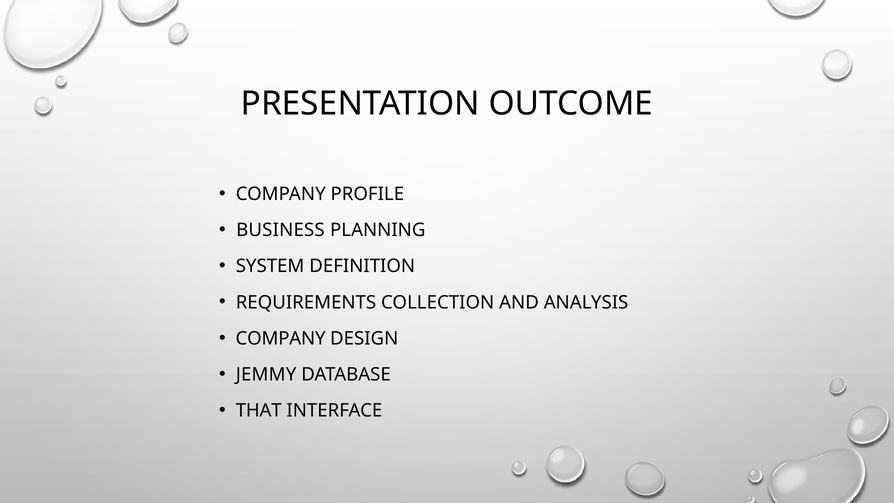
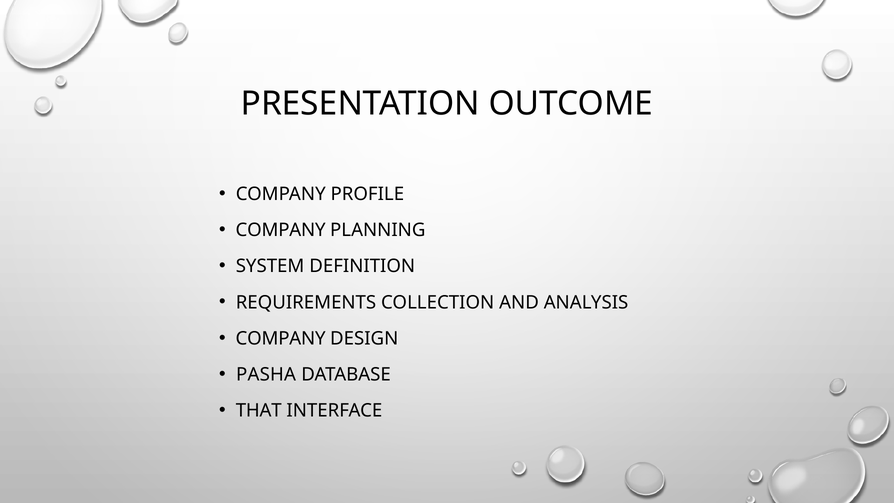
BUSINESS: BUSINESS -> COMPANY (281, 230)
JEMMY: JEMMY -> PASHA (266, 375)
